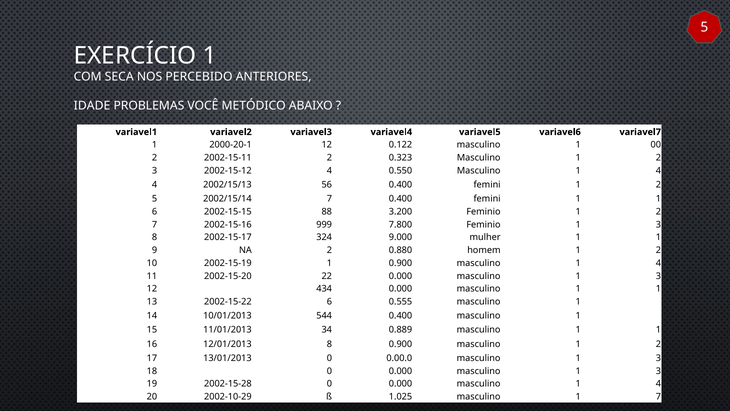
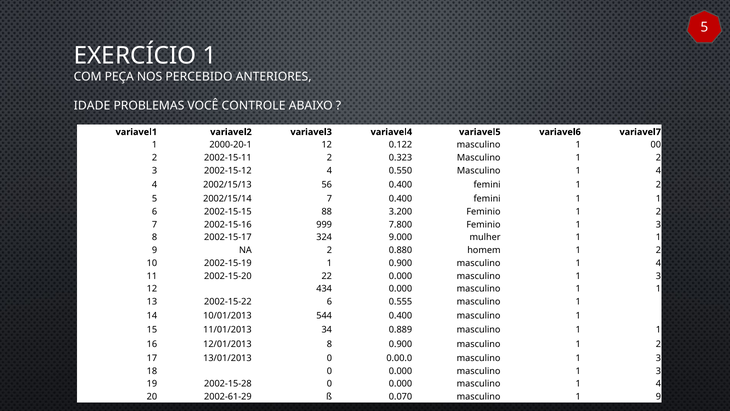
SECA: SECA -> PEÇA (119, 77)
METÓDICO: METÓDICO -> CONTROLE (254, 106)
2002-10-29: 2002-10-29 -> 2002-61-29 (228, 396)
1.025: 1.025 -> 0.070 (401, 396)
masculino 1 7: 7 -> 9 (658, 396)
